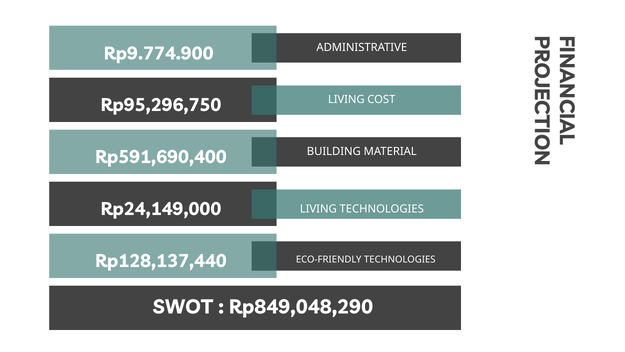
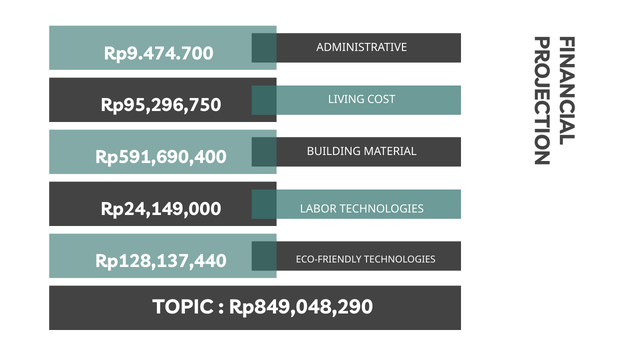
Rp9.774.900: Rp9.774.900 -> Rp9.474.700 (159, 54)
Rp24,149,000 LIVING: LIVING -> LABOR (318, 209)
SWOT: SWOT -> TOPIC (183, 307)
